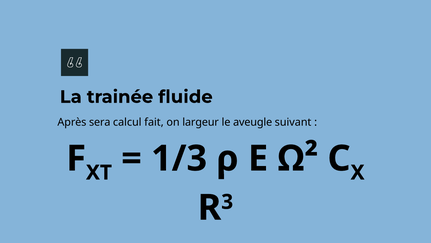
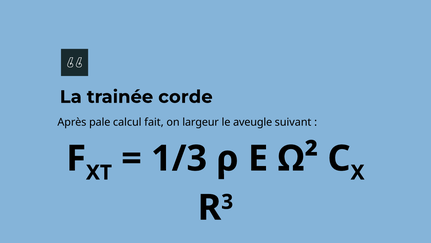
fluide: fluide -> corde (185, 97)
sera: sera -> pale (100, 122)
